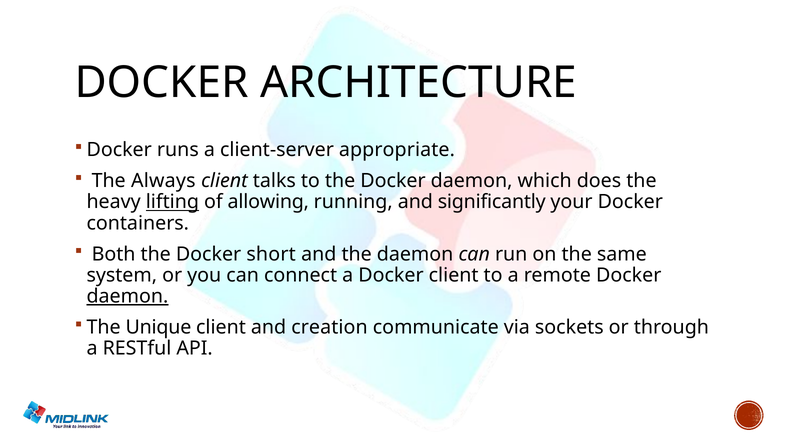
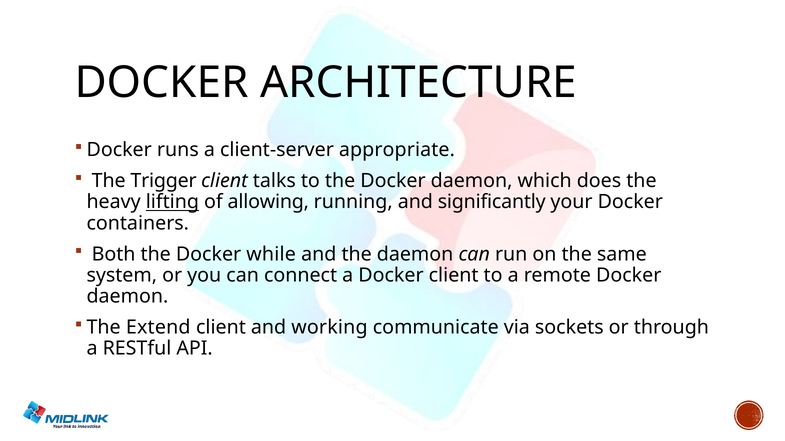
Always: Always -> Trigger (164, 181)
short: short -> while (271, 254)
daemon underline: present -> none (127, 297)
Unique: Unique -> Extend (158, 328)
creation: creation -> working (329, 328)
